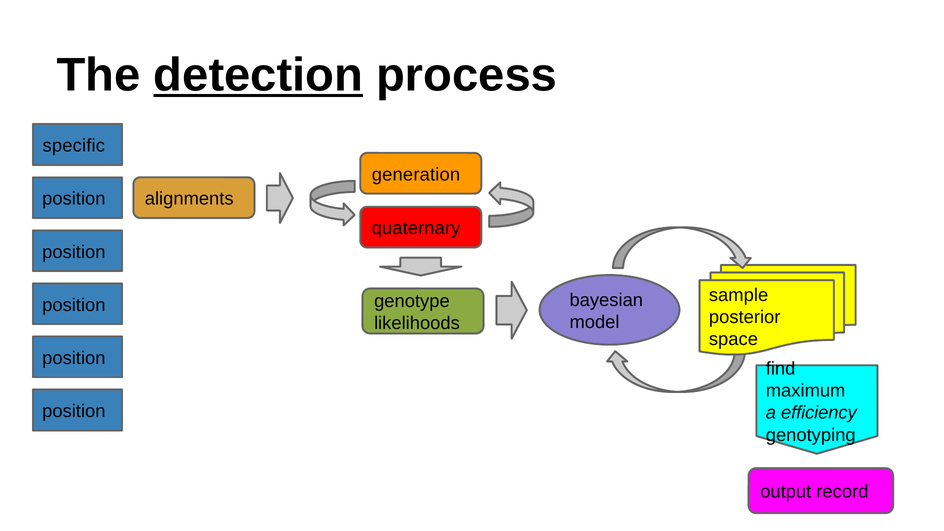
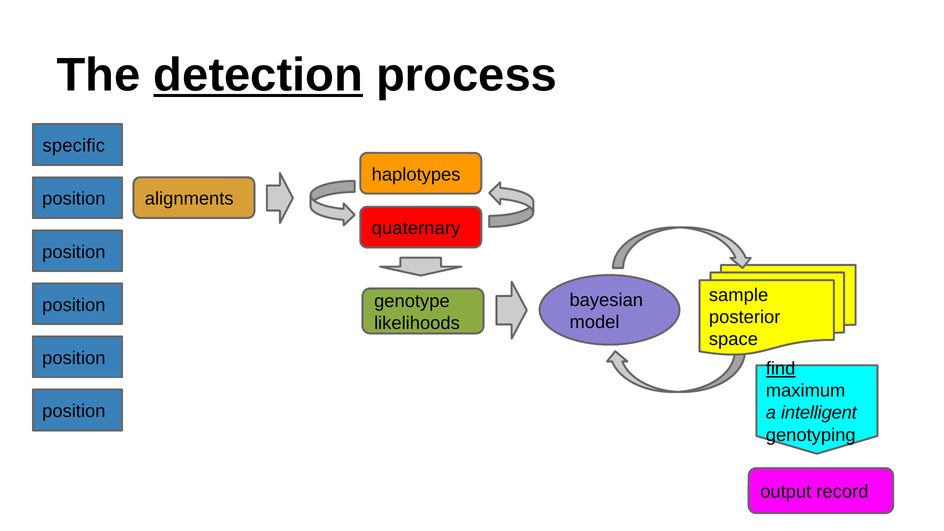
generation: generation -> haplotypes (416, 175)
find underline: none -> present (781, 369)
efficiency: efficiency -> intelligent (819, 413)
